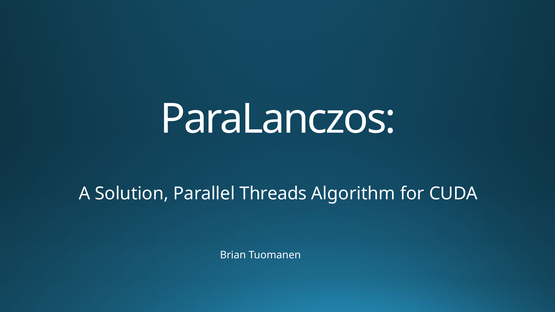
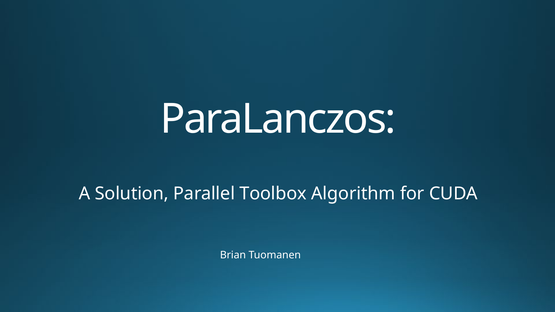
Threads: Threads -> Toolbox (273, 194)
